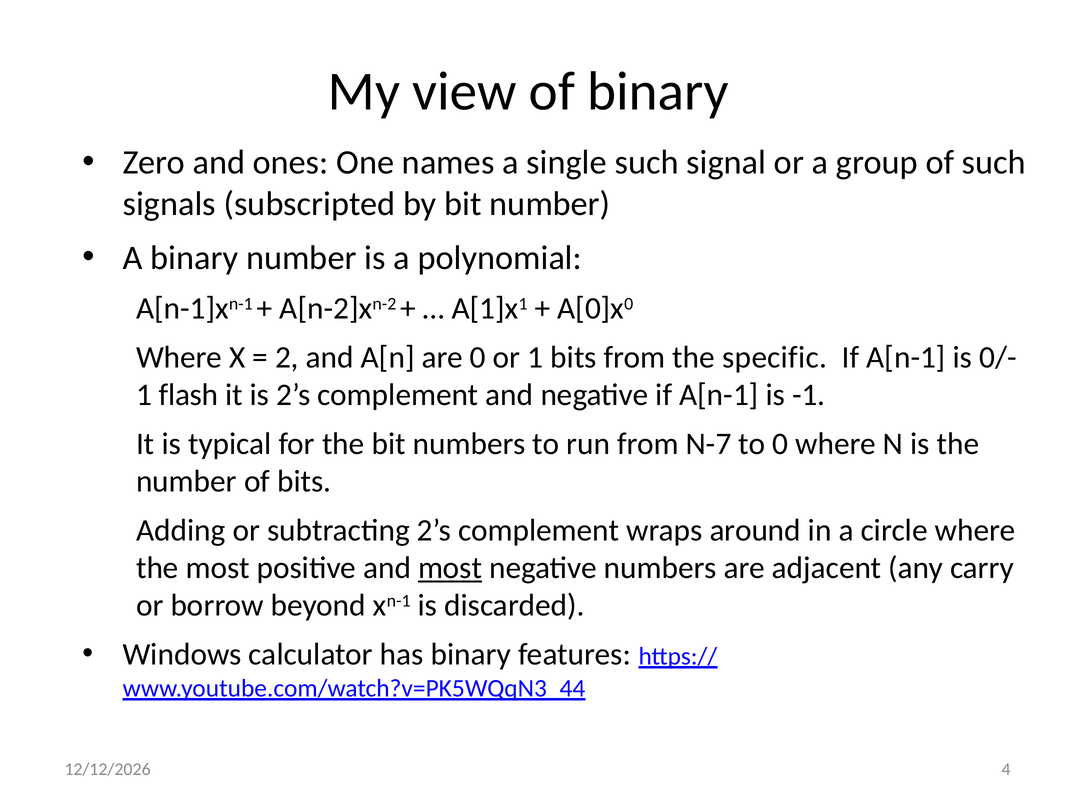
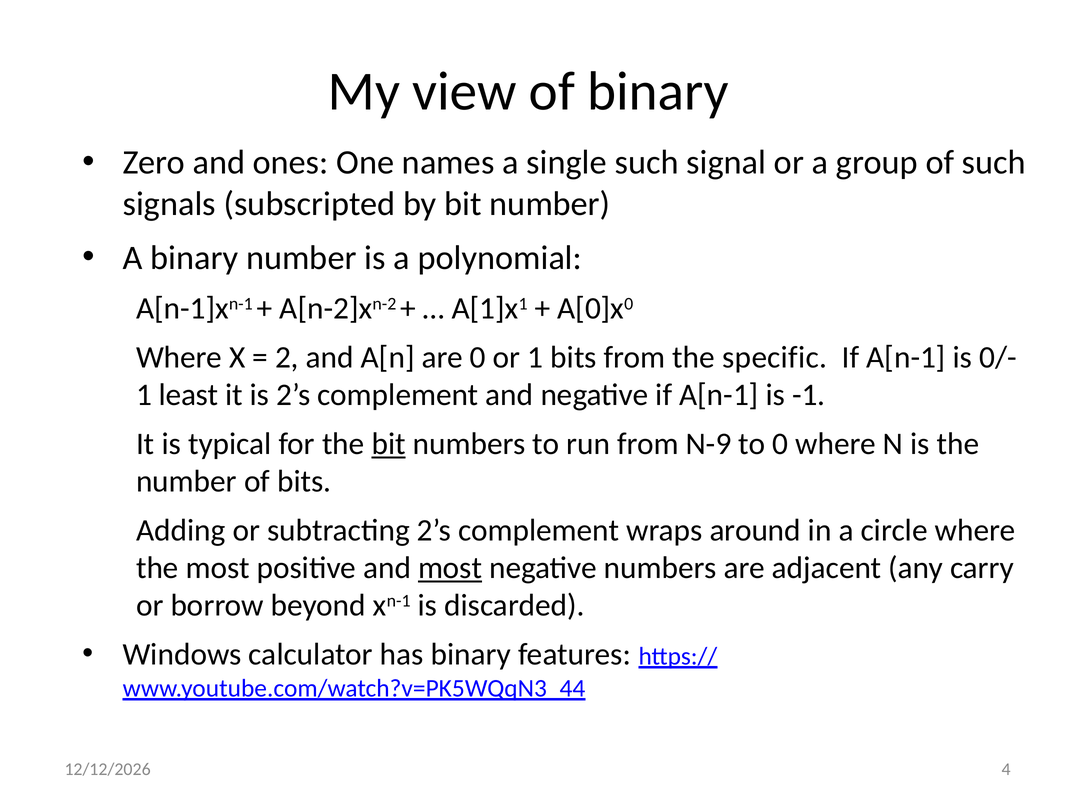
flash: flash -> least (189, 395)
bit underline: none -> present (389, 444)
N-7: N-7 -> N-9 (709, 444)
